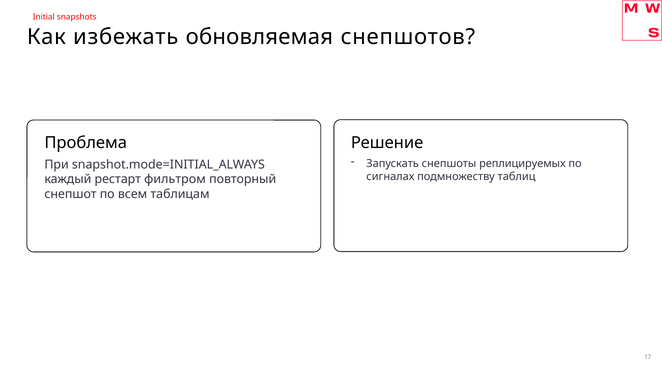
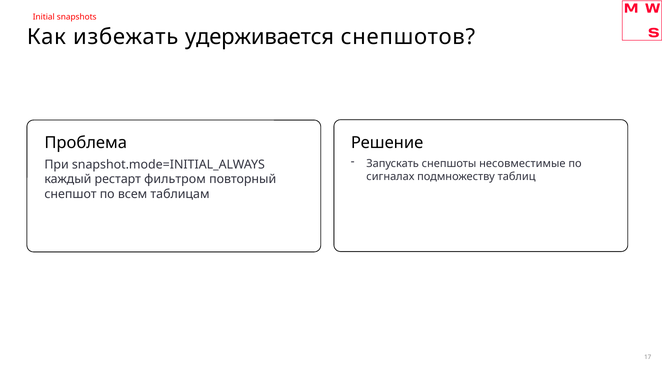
обновляемая: обновляемая -> удерживается (260, 37)
реплицируемых: реплицируемых -> несовместимые (522, 164)
